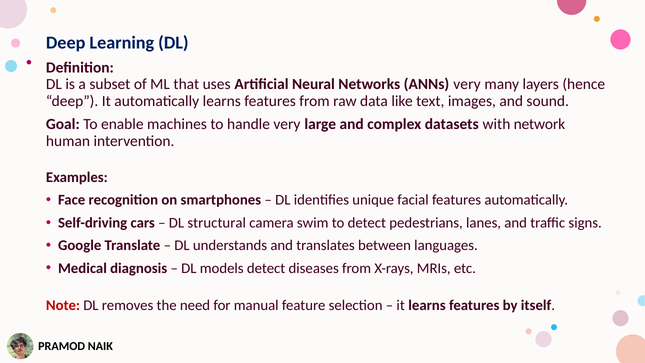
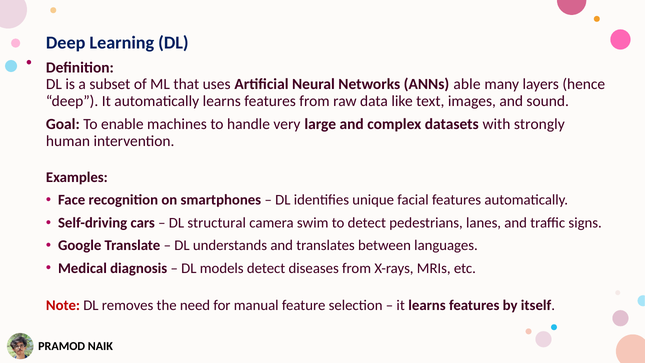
ANNs very: very -> able (467, 84)
network: network -> strongly (539, 124)
